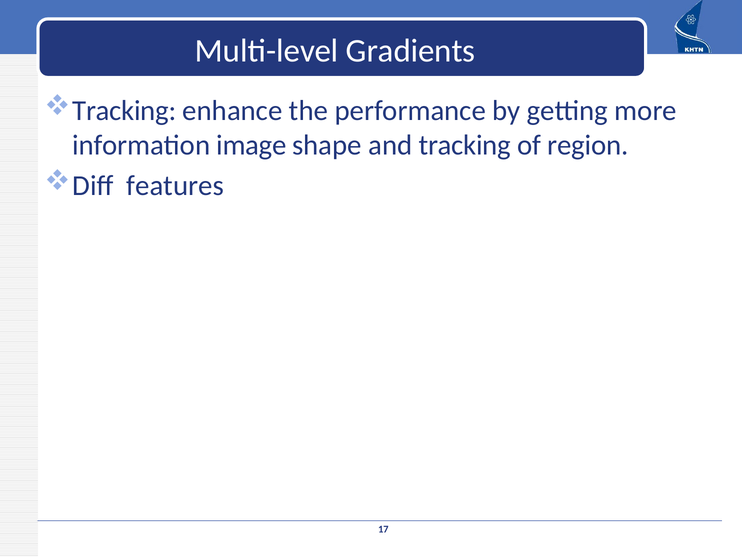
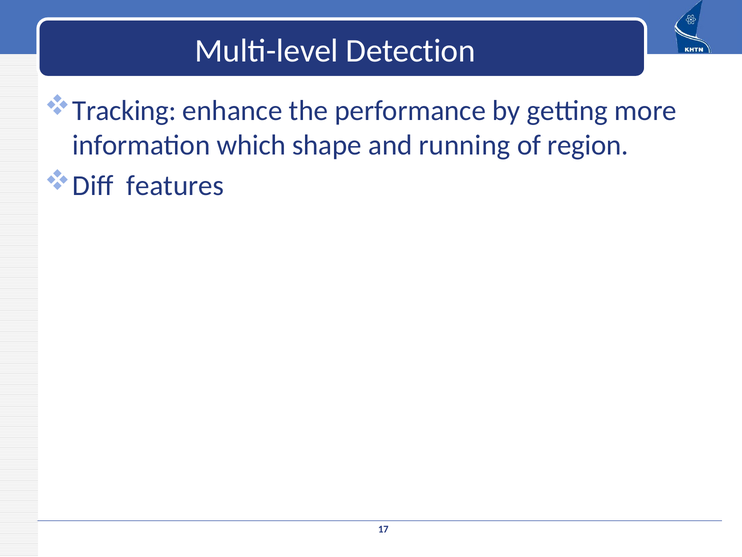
Gradients: Gradients -> Detection (411, 51)
image: image -> which (251, 145)
and tracking: tracking -> running (465, 145)
